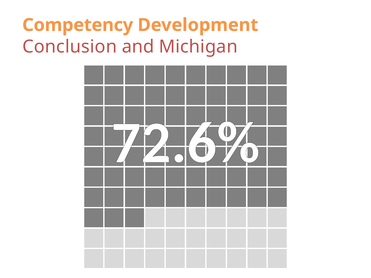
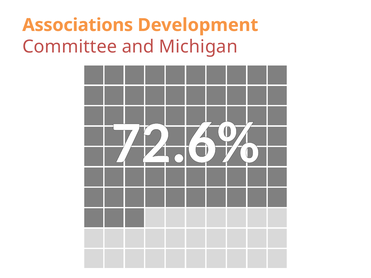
Competency: Competency -> Associations (78, 25)
Conclusion: Conclusion -> Committee (70, 47)
